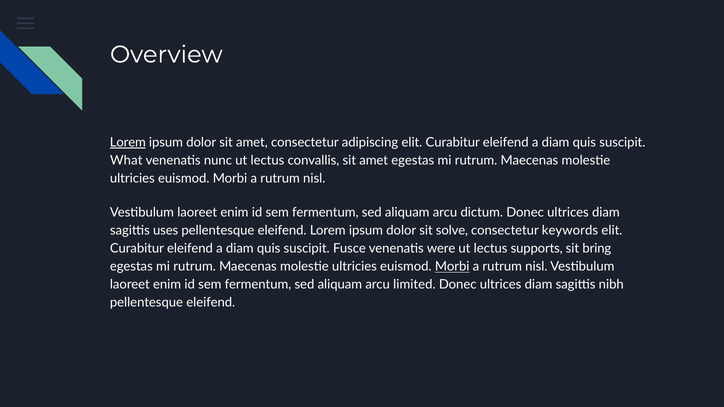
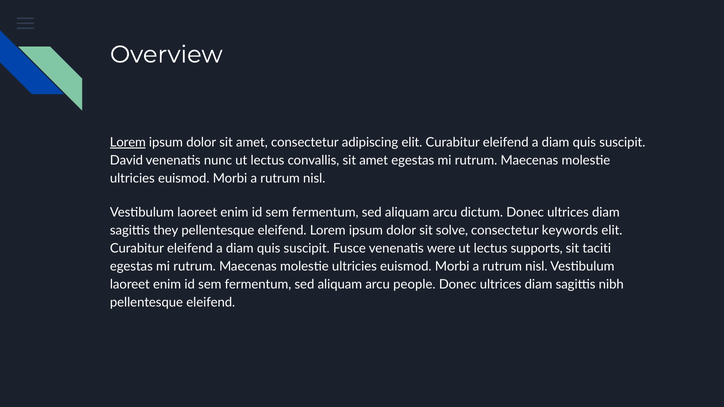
What: What -> David (126, 160)
uses: uses -> they (166, 231)
bring: bring -> taciti (597, 249)
Morbi underline: present -> none (452, 267)
limited: limited -> people (414, 285)
